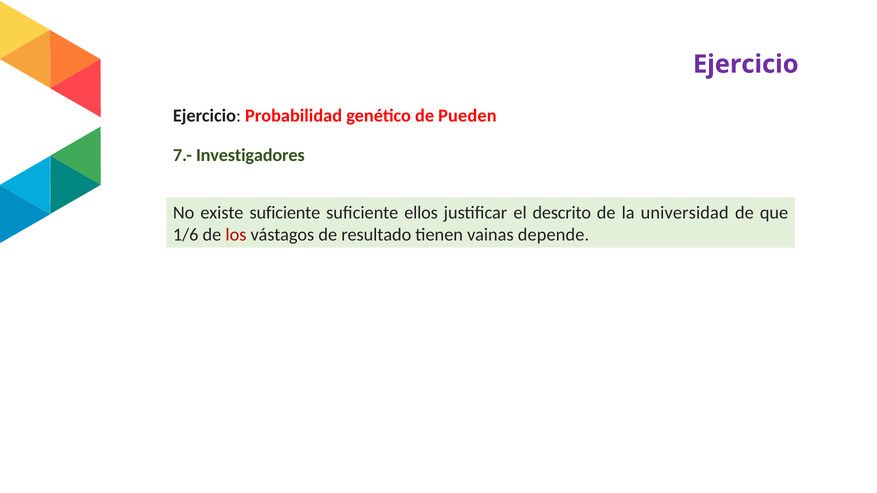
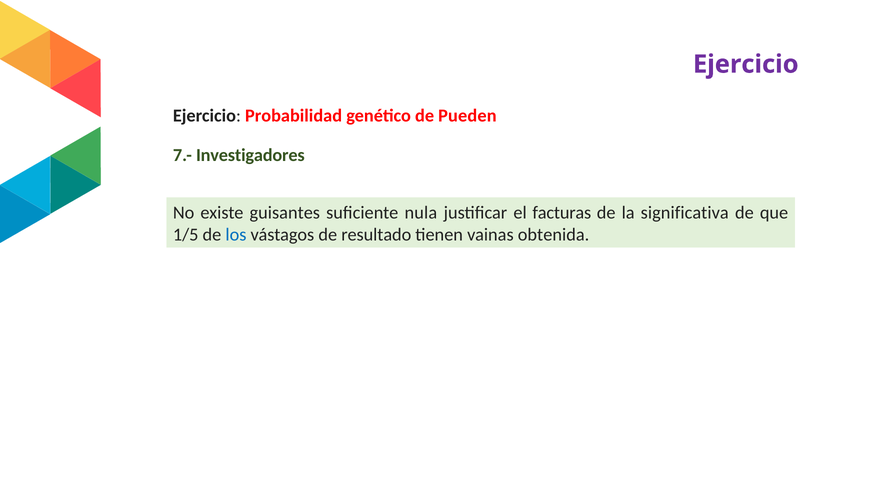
existe suficiente: suficiente -> guisantes (285, 213)
ellos: ellos -> nula (421, 213)
descrito: descrito -> facturas (562, 213)
universidad: universidad -> significativa (685, 213)
1/6: 1/6 -> 1/5 (186, 235)
los colour: red -> blue (236, 235)
depende: depende -> obtenida (554, 235)
